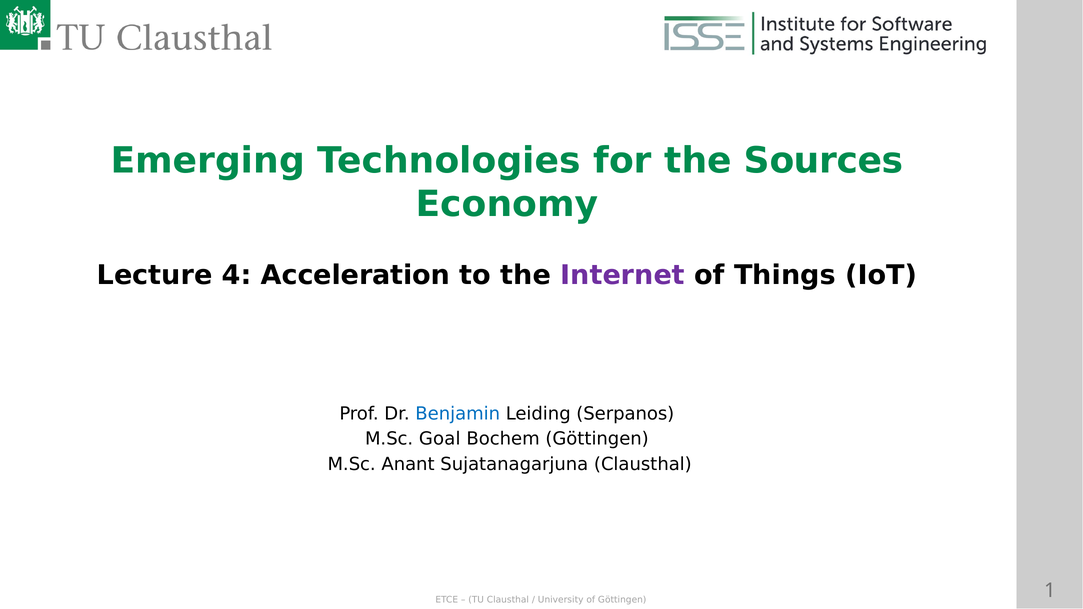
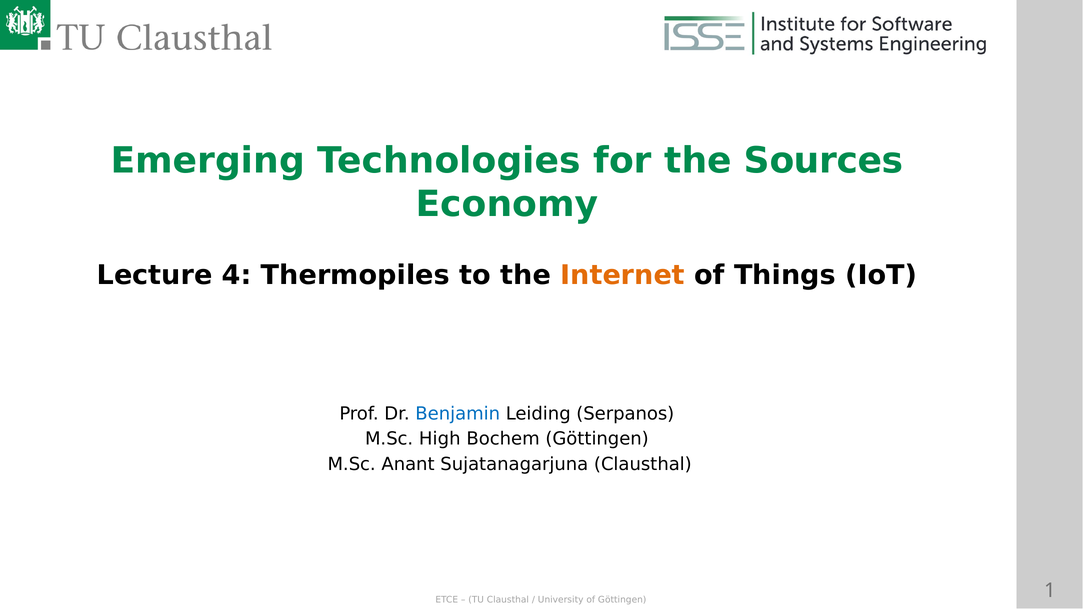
Acceleration: Acceleration -> Thermopiles (355, 276)
Internet colour: purple -> orange (623, 276)
Goal: Goal -> High (440, 439)
